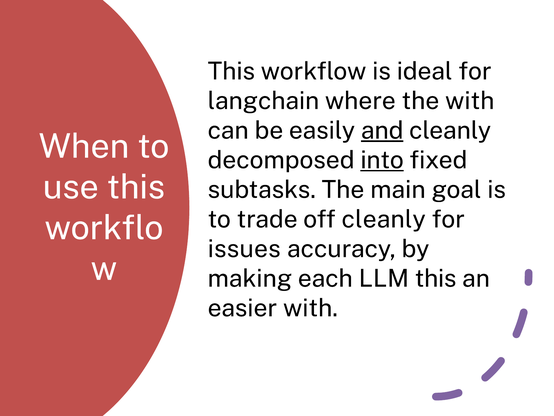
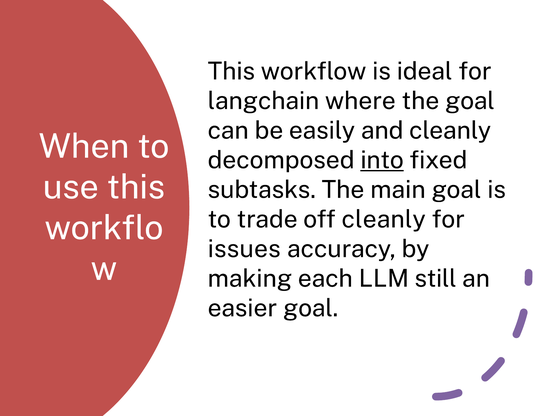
the with: with -> goal (470, 101)
and underline: present -> none (382, 130)
LLM this: this -> still (436, 278)
easier with: with -> goal (311, 308)
